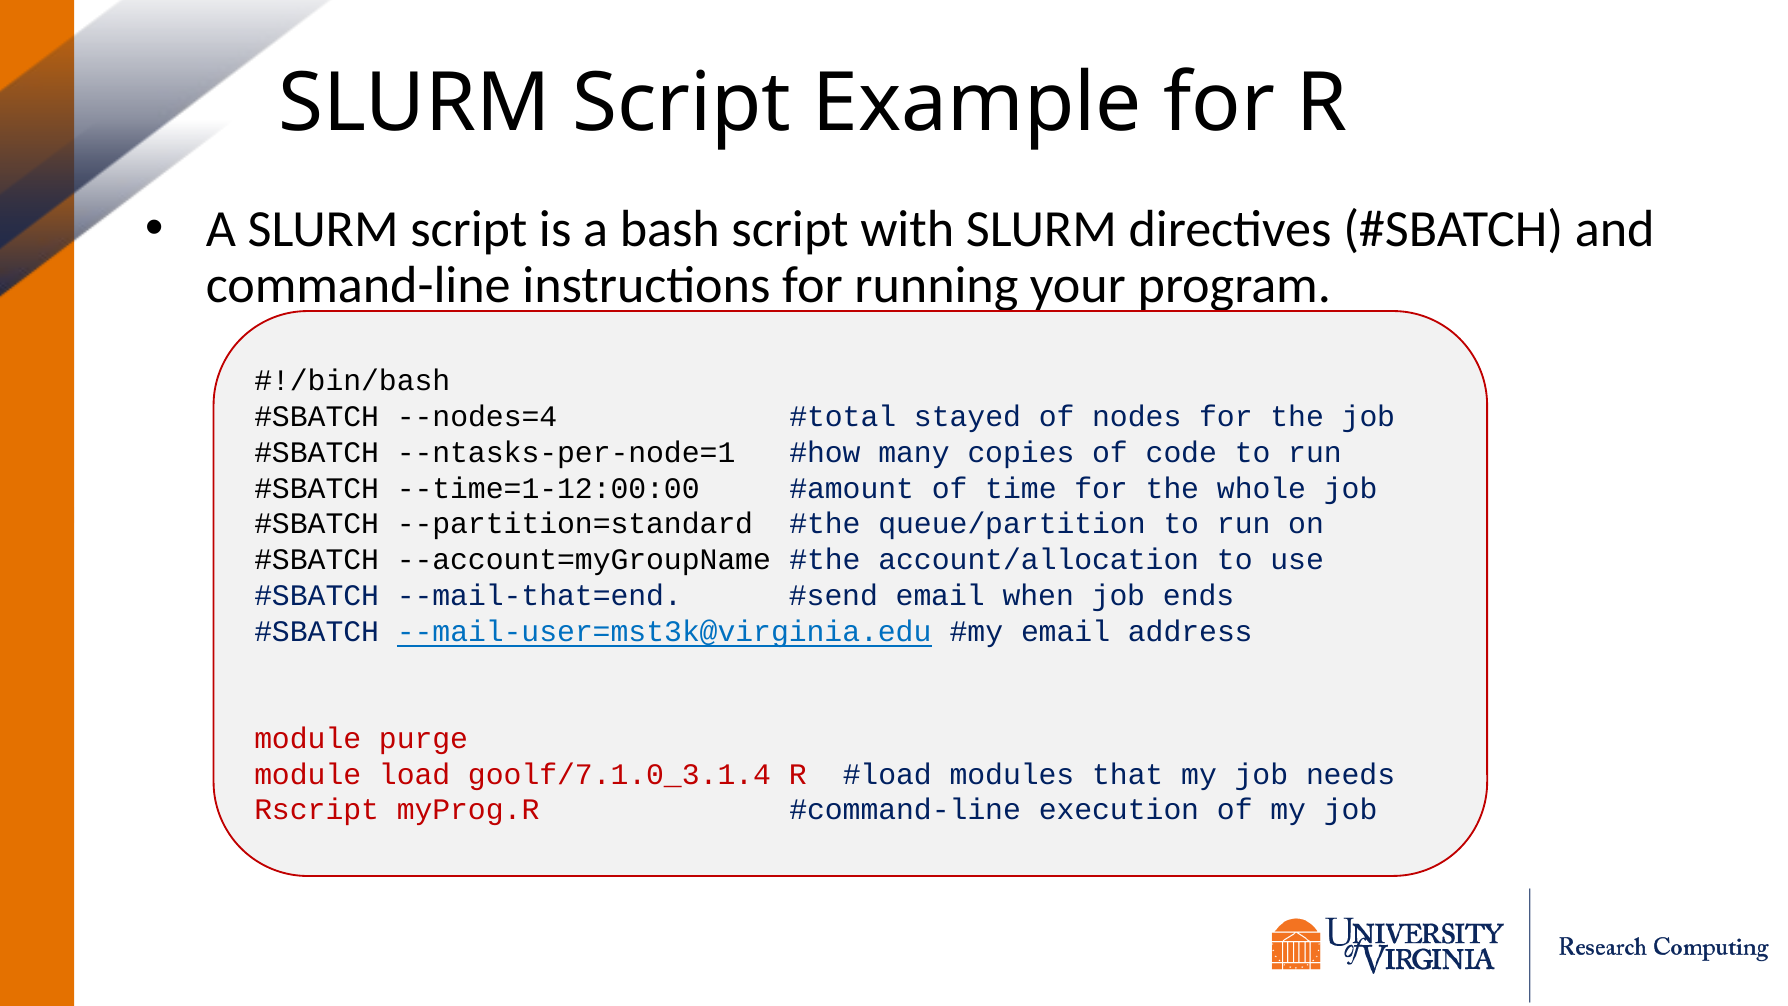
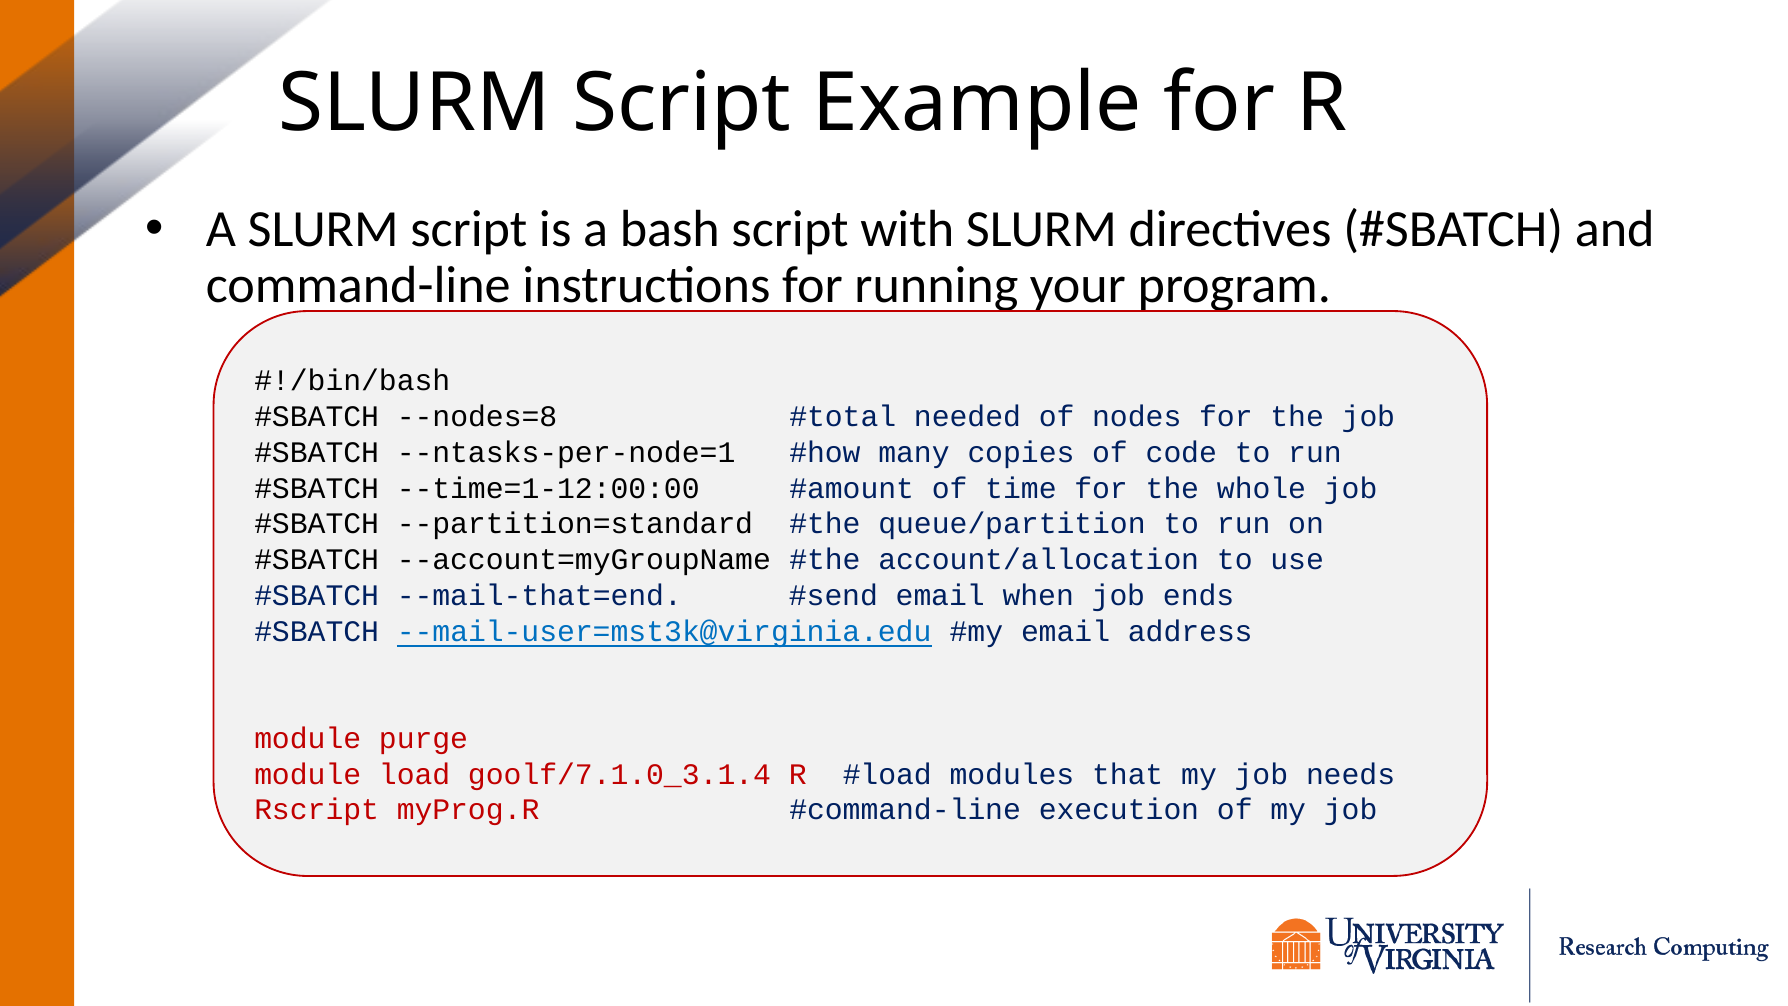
--nodes=4: --nodes=4 -> --nodes=8 (477, 417)
stayed: stayed -> needed (967, 417)
